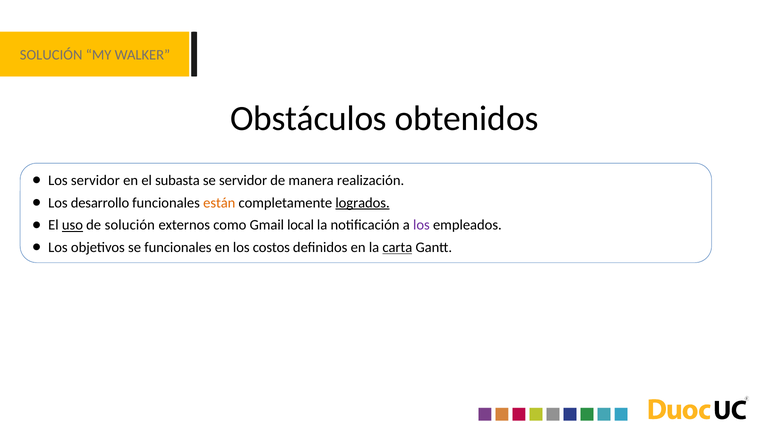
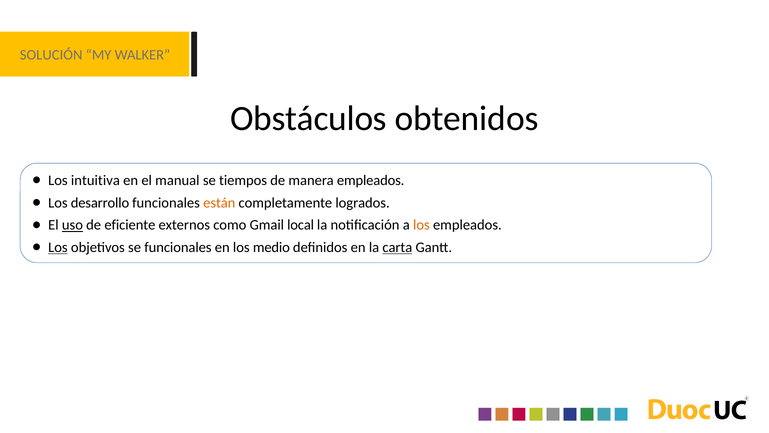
Los servidor: servidor -> intuitiva (95, 180)
subasta: subasta -> manual (177, 180)
se servidor: servidor -> tiempos (243, 180)
manera realización: realización -> empleados (371, 180)
logrados underline: present -> none (363, 203)
de solución: solución -> eficiente (130, 225)
los colour: purple -> orange (421, 225)
Los underline: none -> present (58, 247)
costos: costos -> medio (271, 247)
